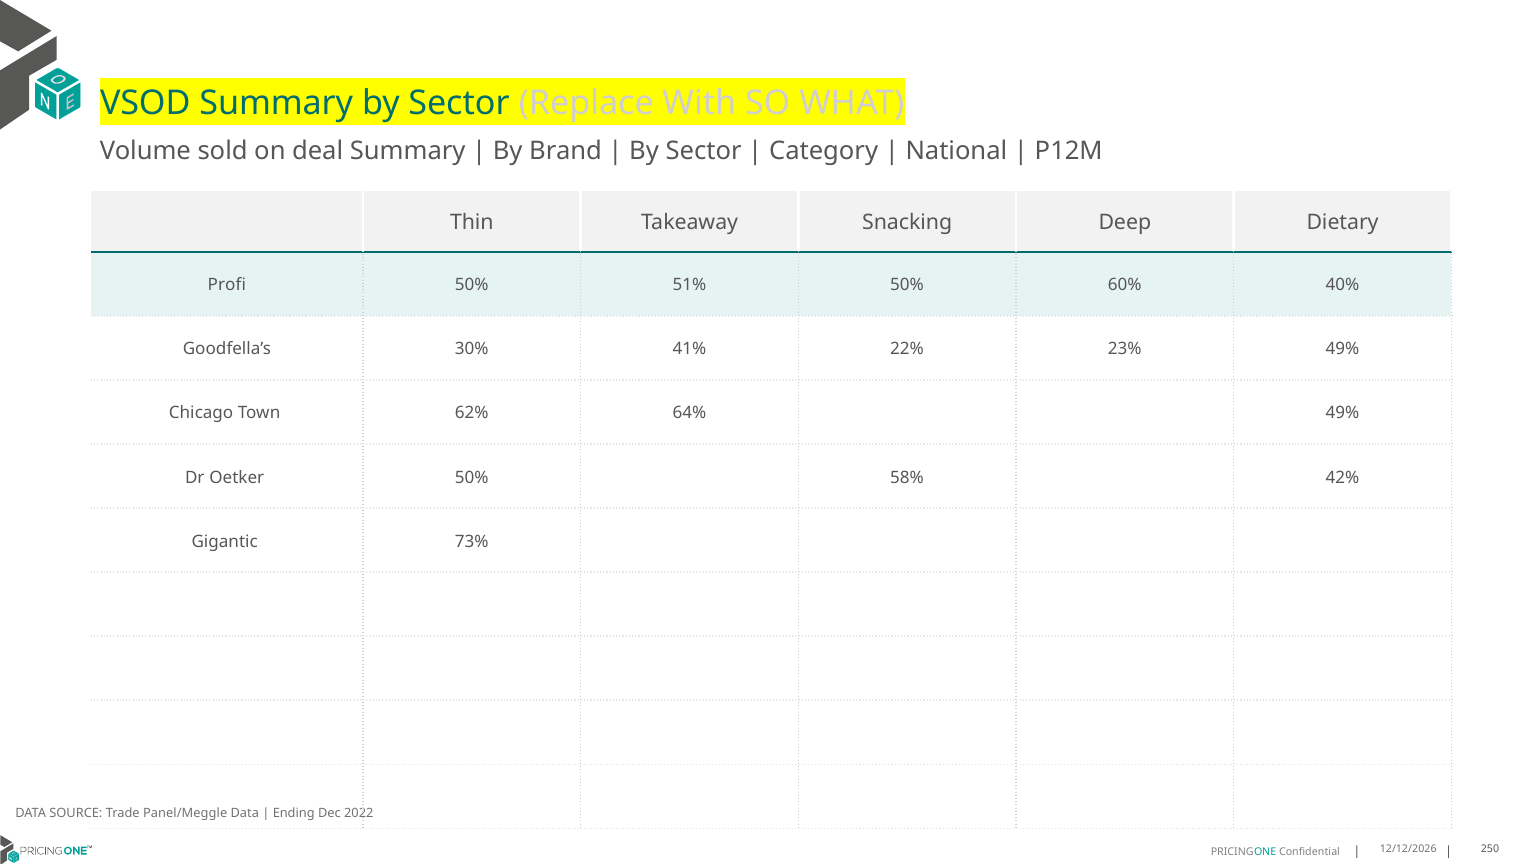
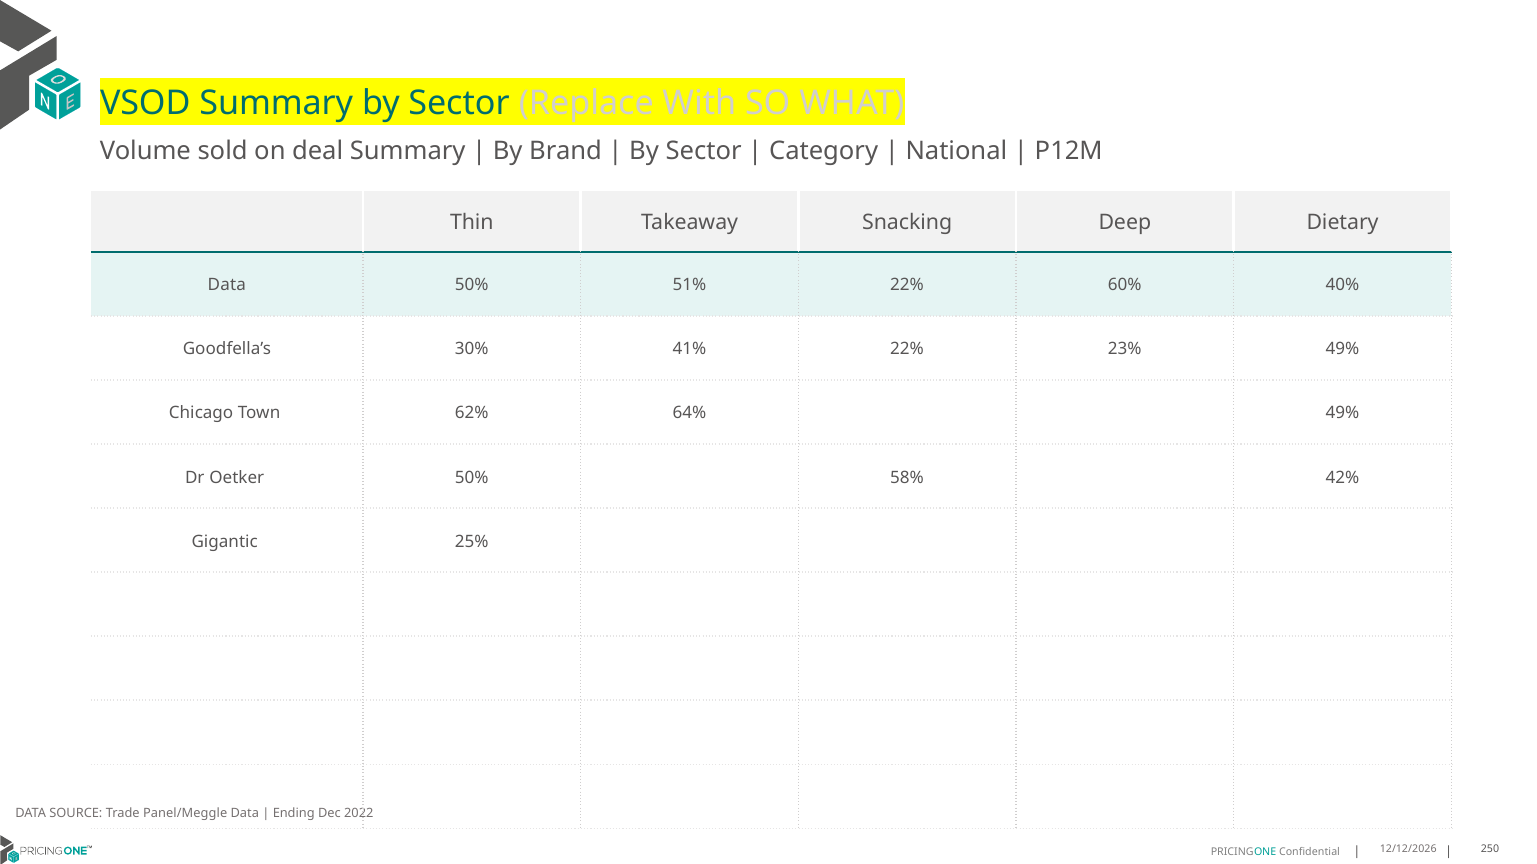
Profi: Profi -> Data (227, 285)
51% 50%: 50% -> 22% (907, 285)
73%: 73% -> 25% (472, 542)
